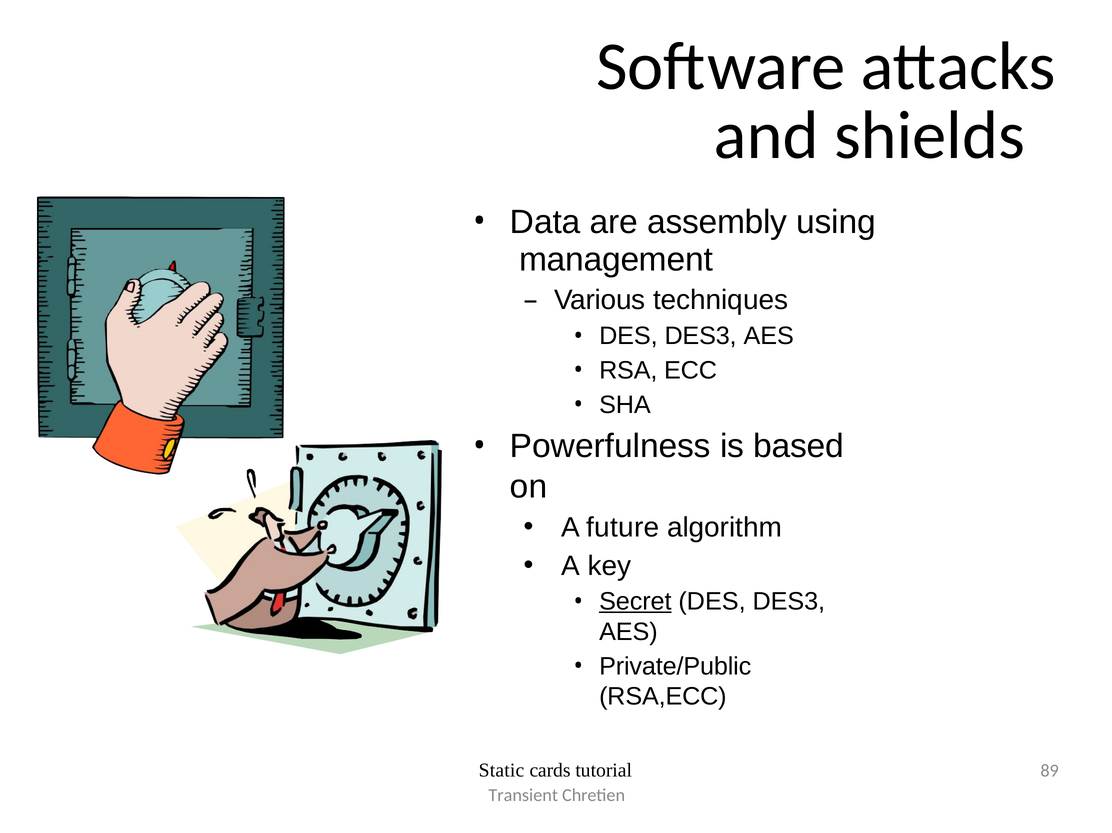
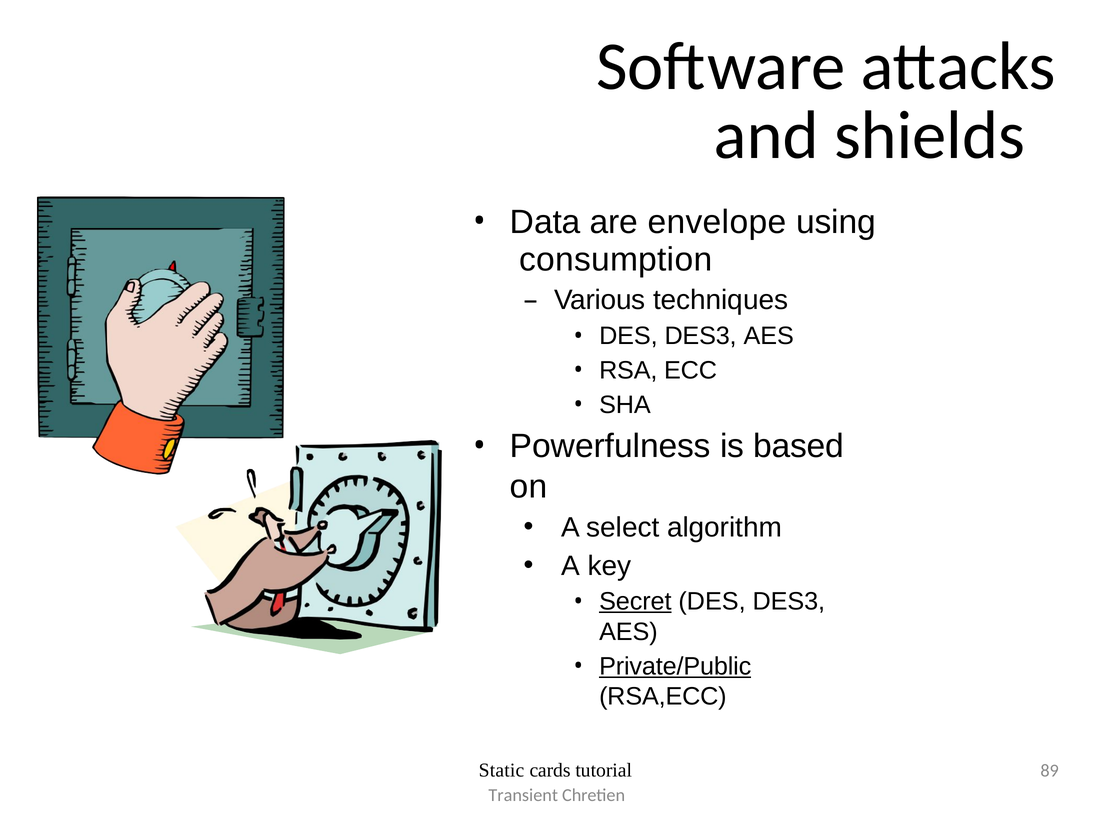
assembly: assembly -> envelope (717, 222)
management: management -> consumption (616, 260)
future: future -> select (623, 528)
Private/Public underline: none -> present (675, 667)
